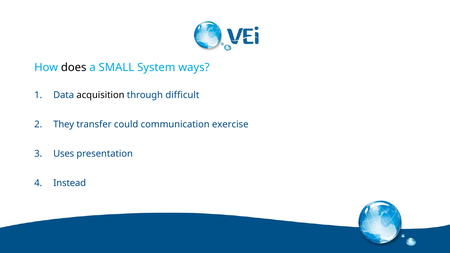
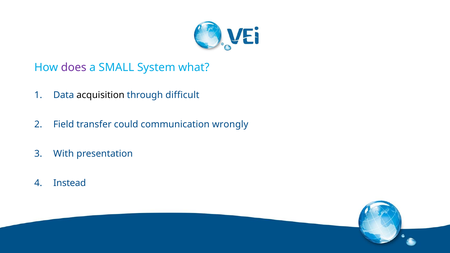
does colour: black -> purple (74, 67)
ways: ways -> what (194, 67)
They: They -> Field (64, 125)
exercise: exercise -> wrongly (230, 125)
Uses: Uses -> With (64, 154)
